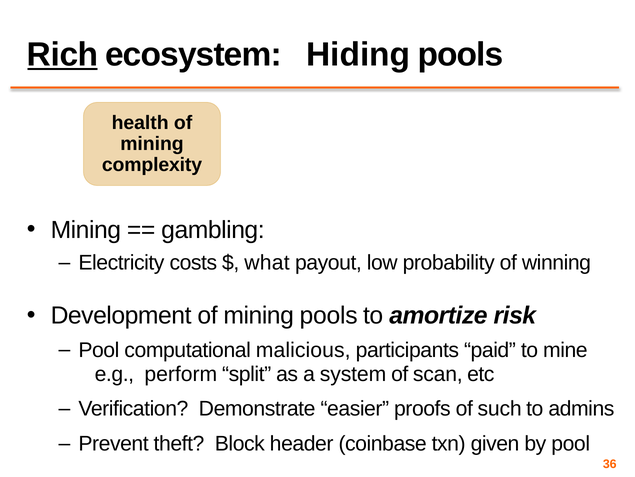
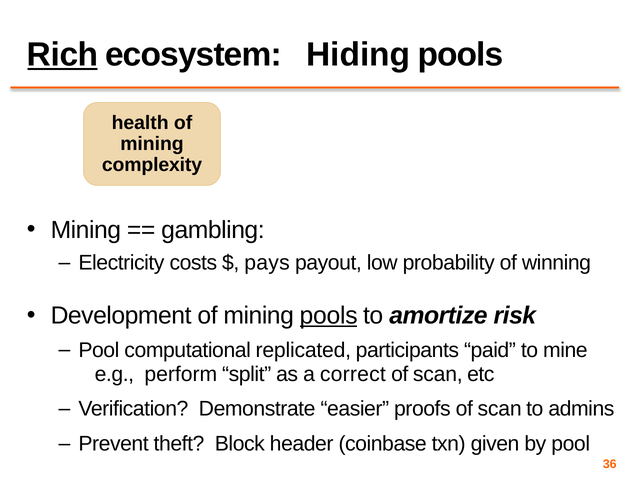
what: what -> pays (267, 262)
pools underline: none -> present (329, 315)
malicious: malicious -> replicated (303, 349)
system: system -> correct (353, 374)
proofs of such: such -> scan (500, 408)
